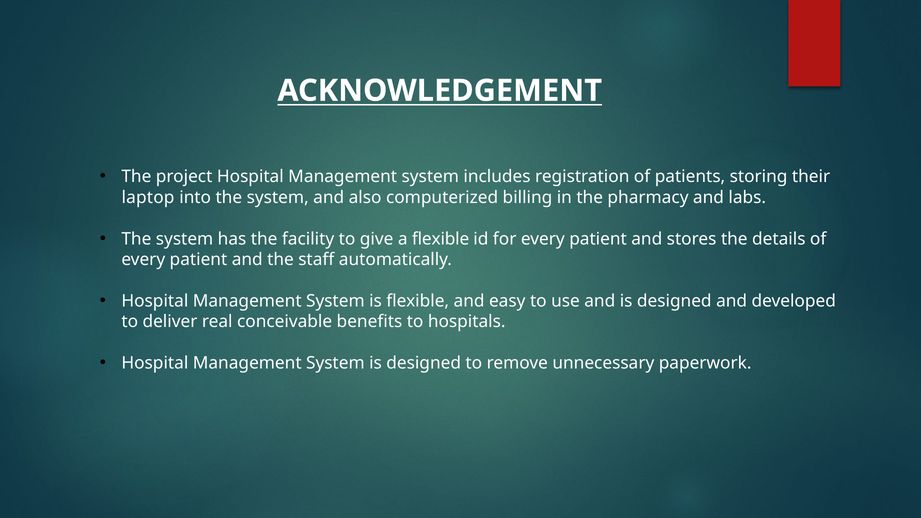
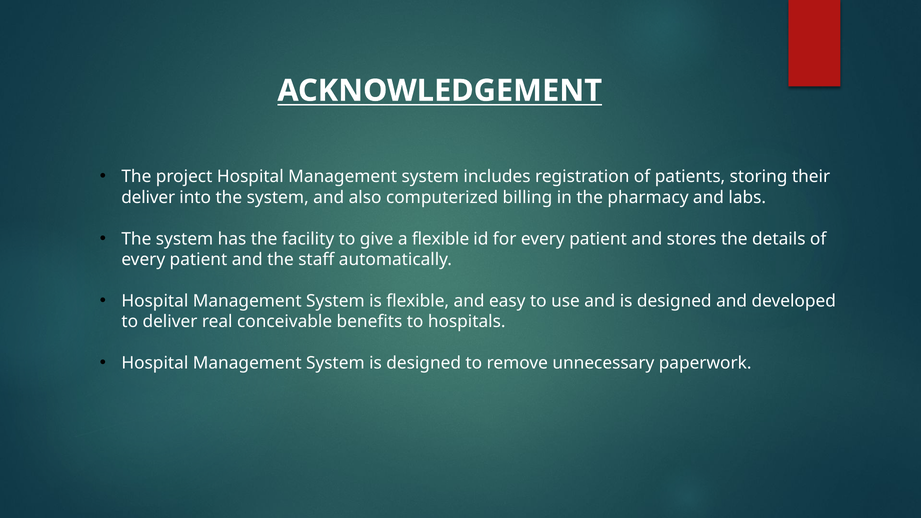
laptop: laptop -> deliver (148, 197)
